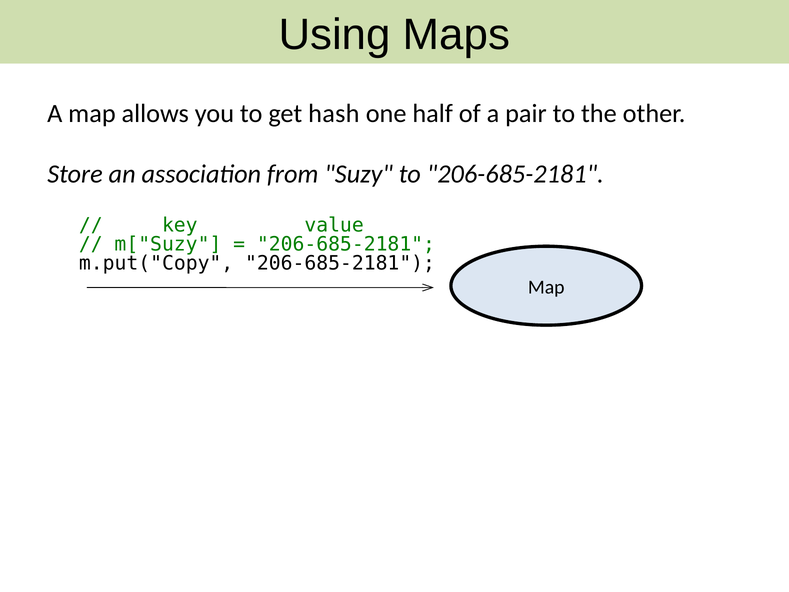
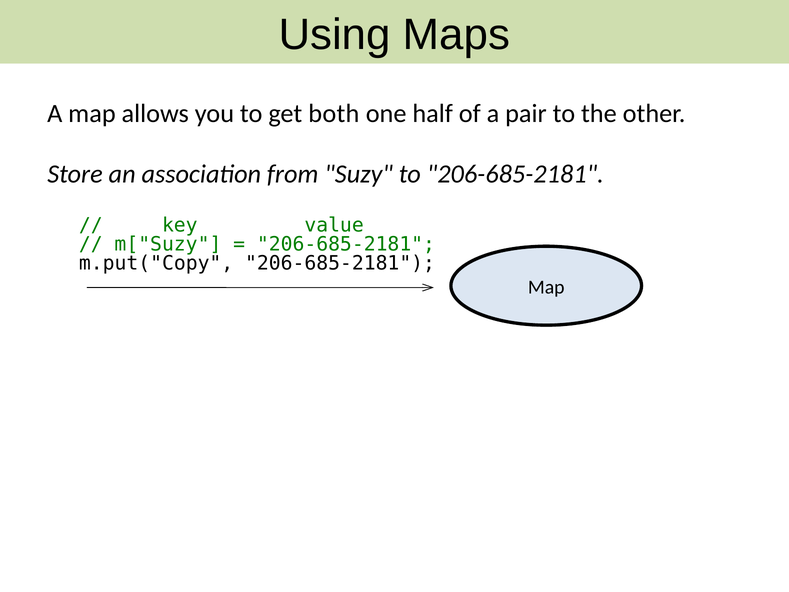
hash: hash -> both (334, 113)
